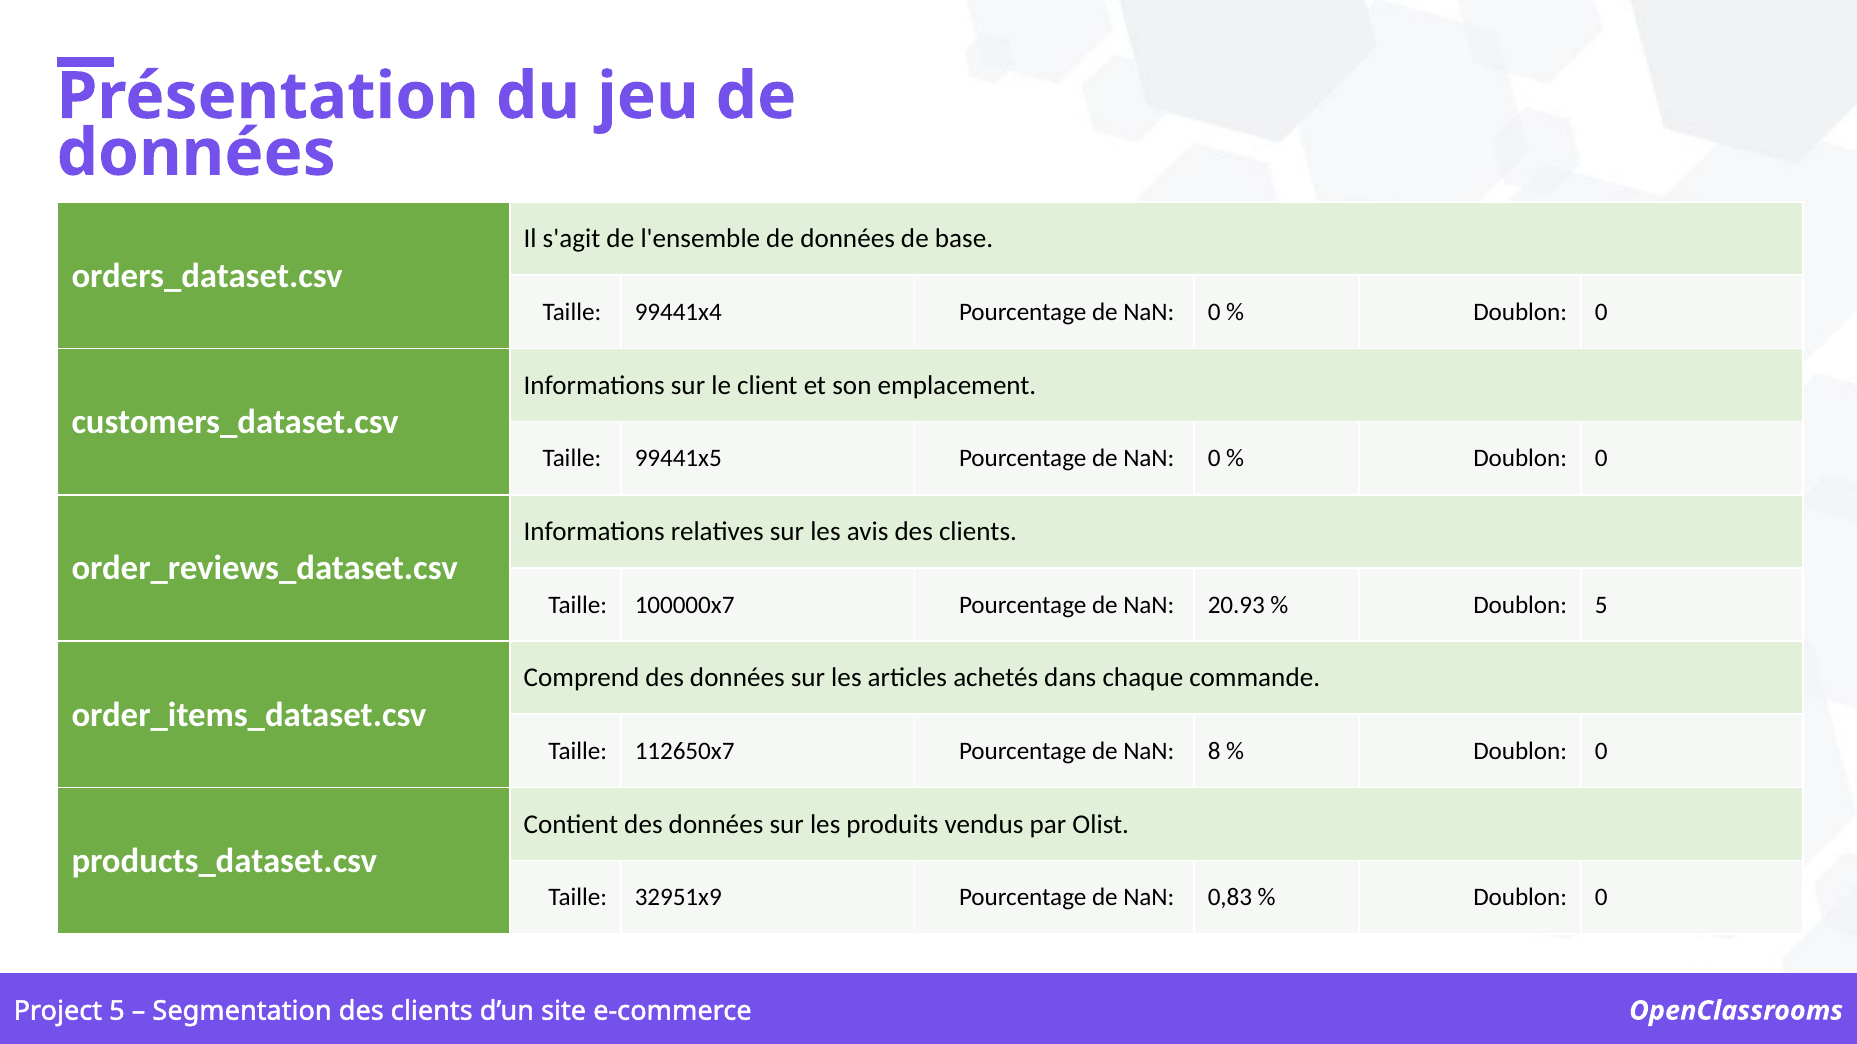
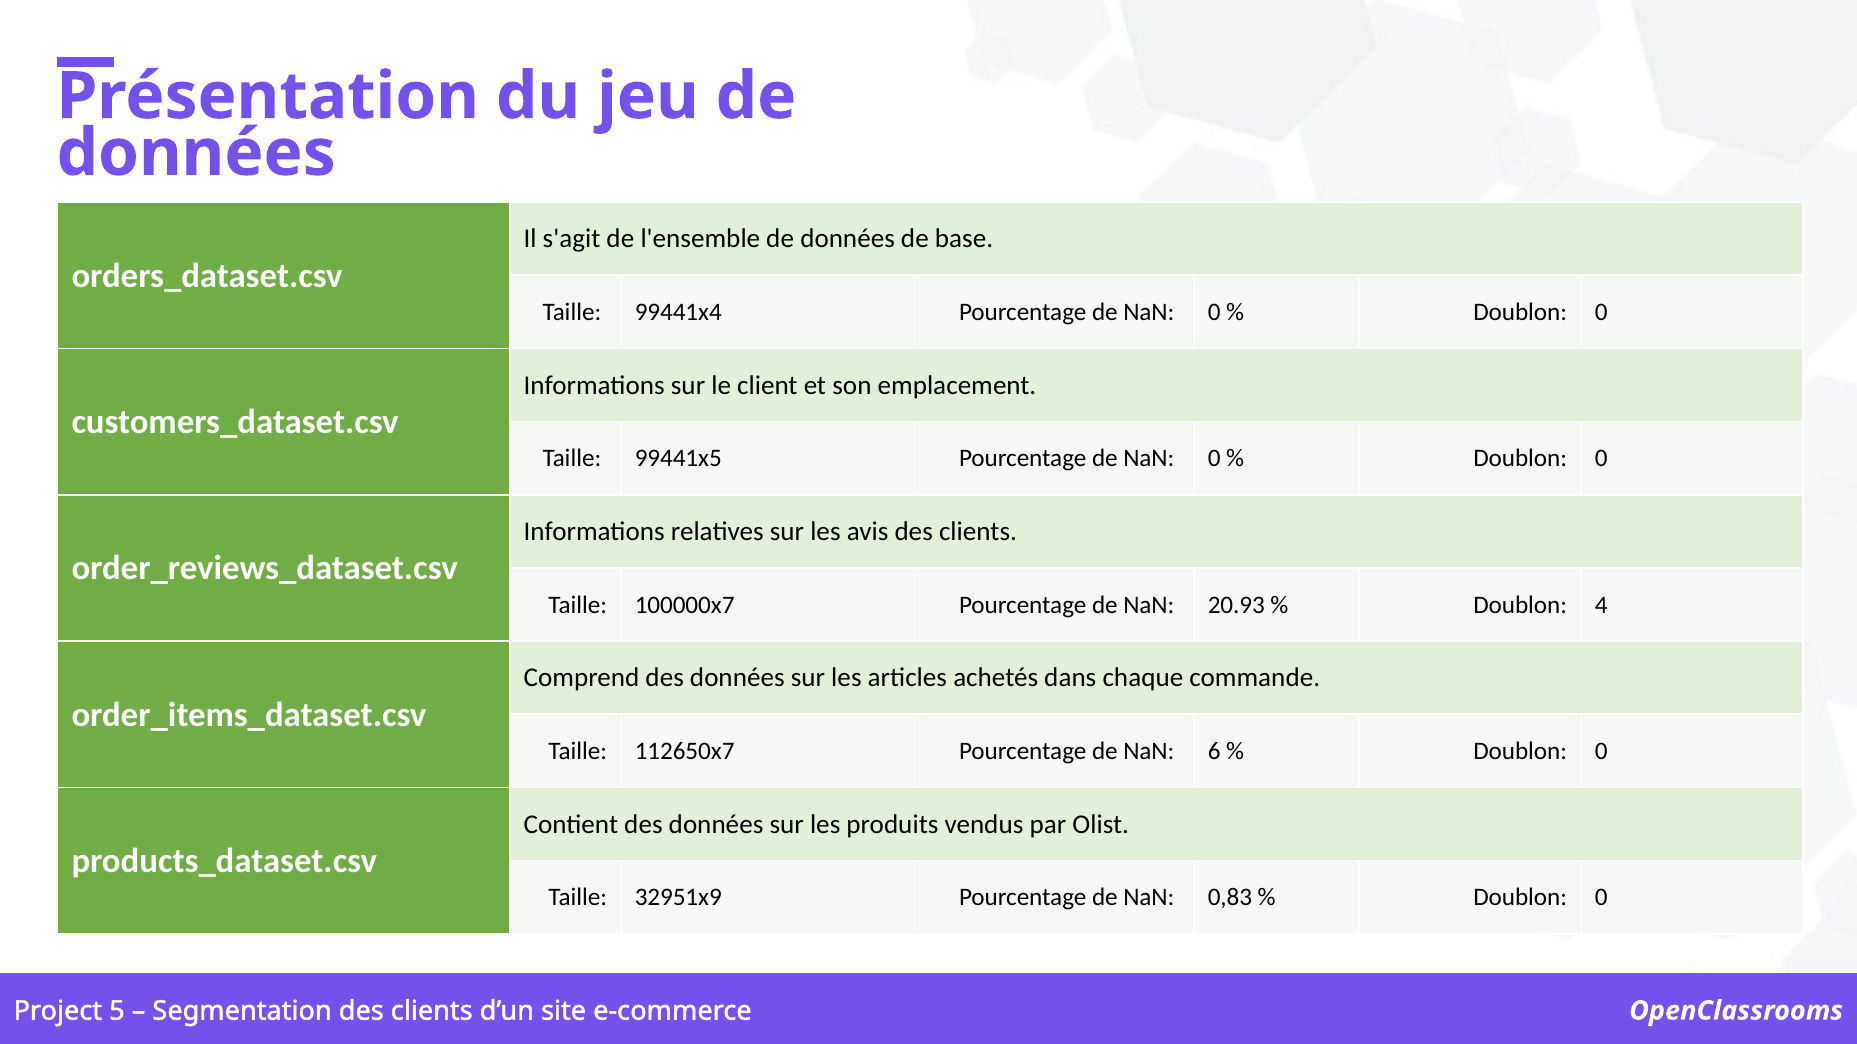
Doublon 5: 5 -> 4 (1601, 605)
8: 8 -> 6 (1214, 752)
